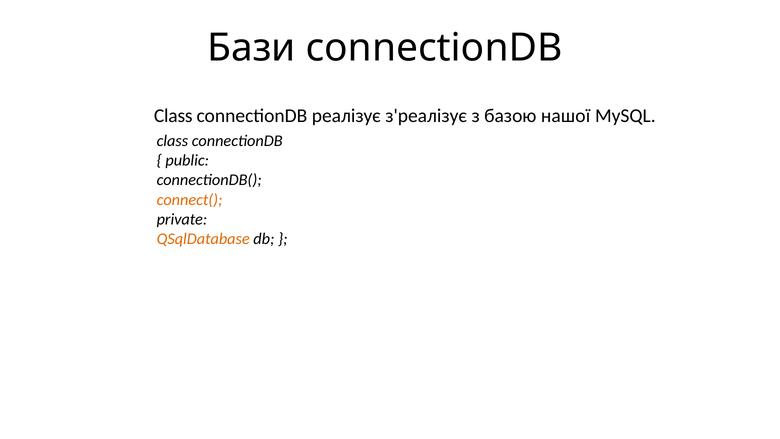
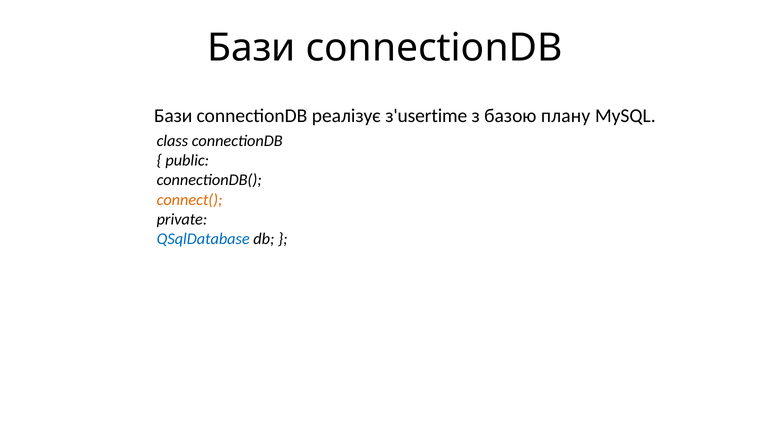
Class: Class -> Бази (173, 116)
з'реалізує: з'реалізує -> з'usertime (426, 116)
нашої: нашої -> плану (566, 116)
QSqlDatabase colour: orange -> blue (203, 239)
